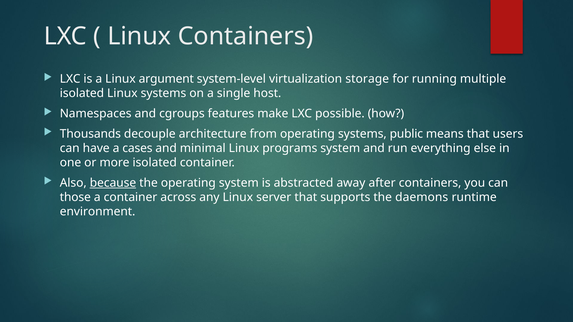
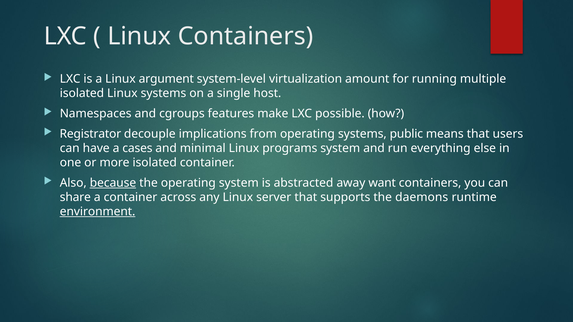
storage: storage -> amount (367, 79)
Thousands: Thousands -> Registrator (90, 134)
architecture: architecture -> implications (213, 134)
after: after -> want (382, 183)
those: those -> share (75, 197)
environment underline: none -> present (98, 212)
